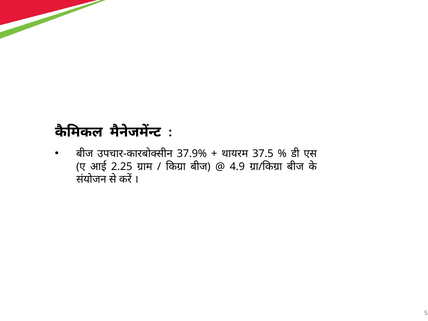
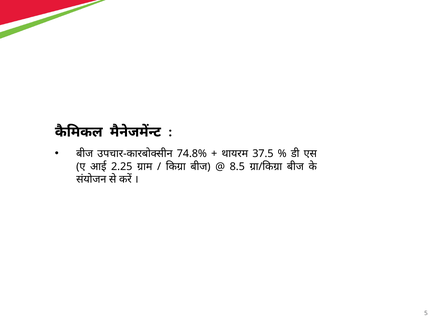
37.9%: 37.9% -> 74.8% (192, 154)
4.9: 4.9 -> 8.5 (237, 167)
